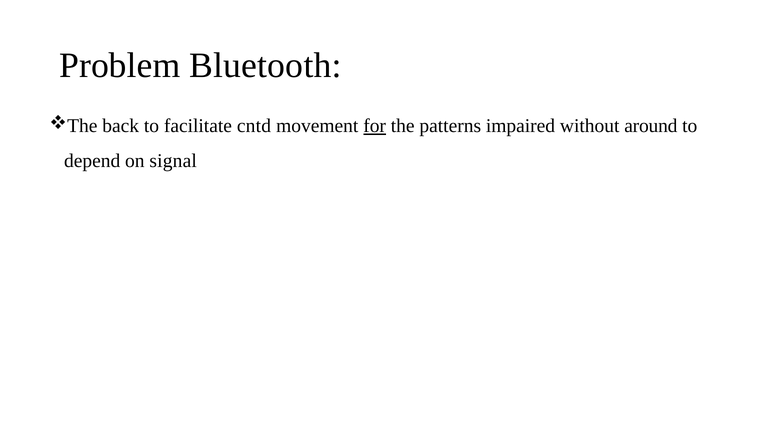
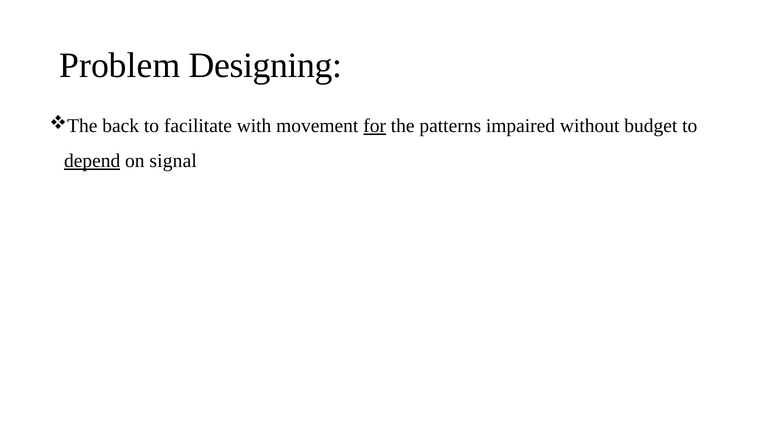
Bluetooth: Bluetooth -> Designing (266, 65)
cntd: cntd -> with (254, 126)
around: around -> budget (651, 126)
depend underline: none -> present (92, 161)
